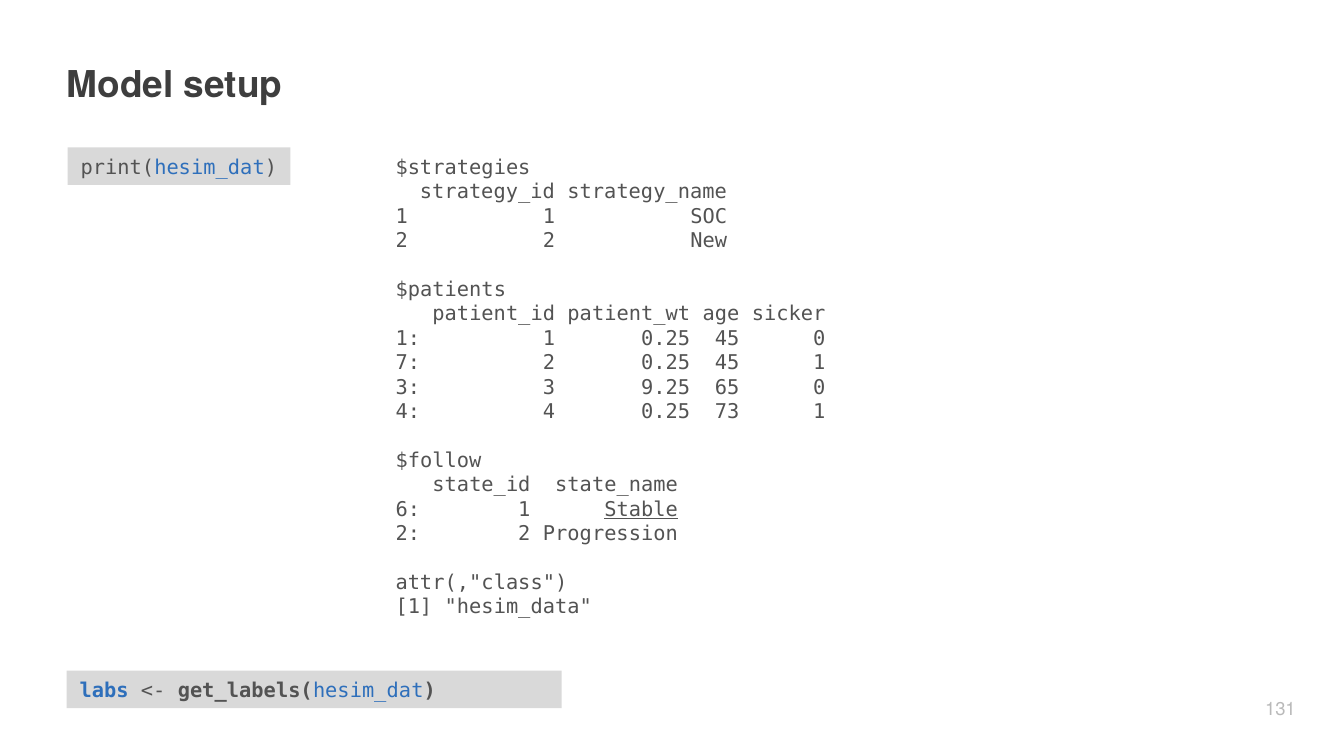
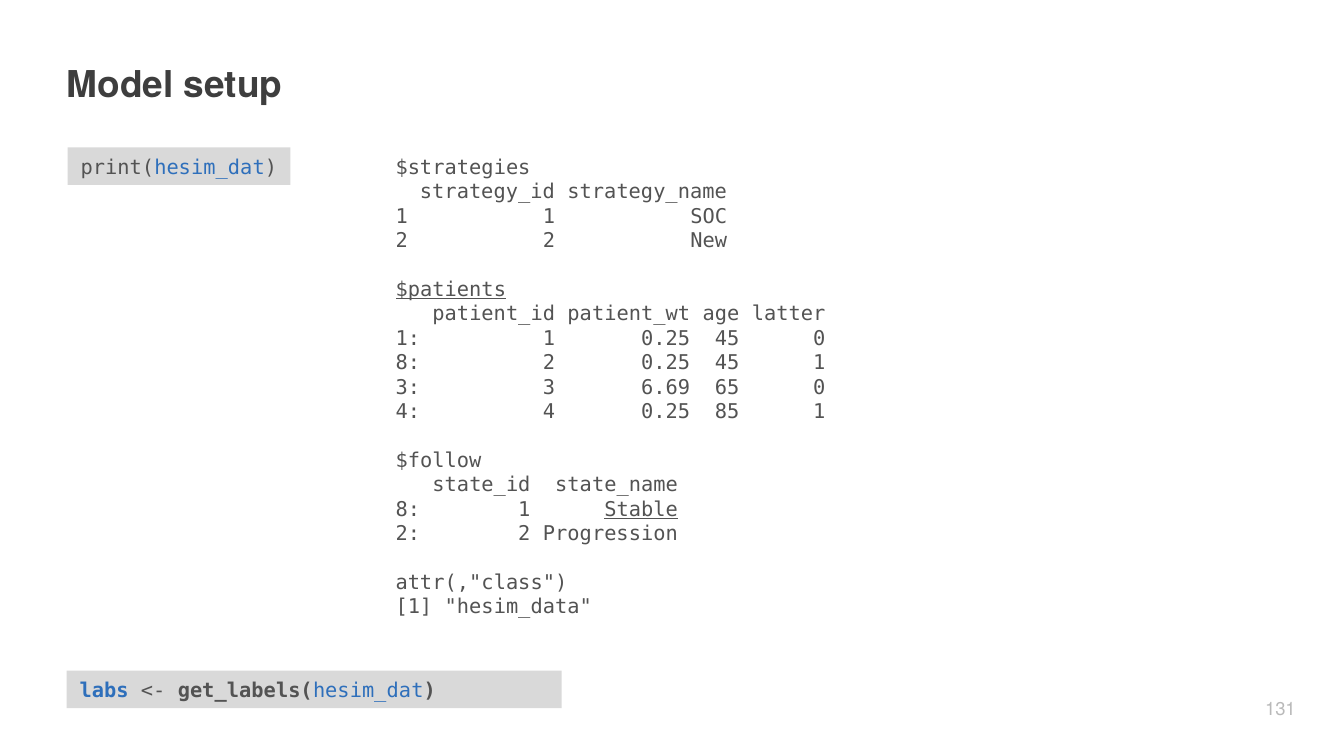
$patients underline: none -> present (451, 290)
sicker: sicker -> latter (789, 314)
7: 7 -> 8 (408, 363)
9.25: 9.25 -> 6.69 (666, 388)
73: 73 -> 85 (727, 412)
6: 6 -> 8 (408, 510)
